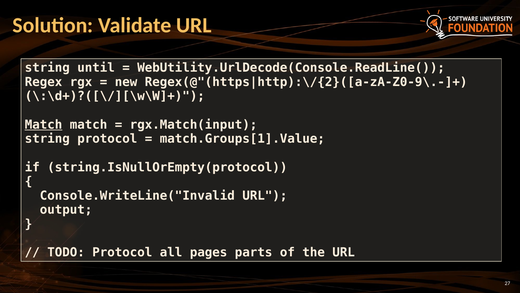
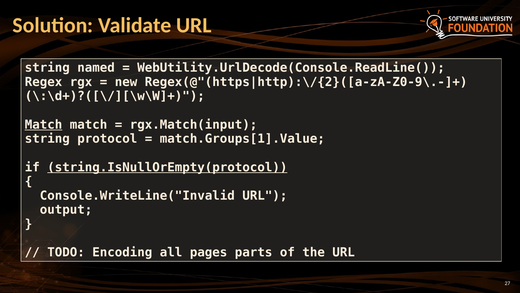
until: until -> named (96, 68)
string.IsNullOrEmpty(protocol underline: none -> present (167, 167)
TODO Protocol: Protocol -> Encoding (122, 252)
